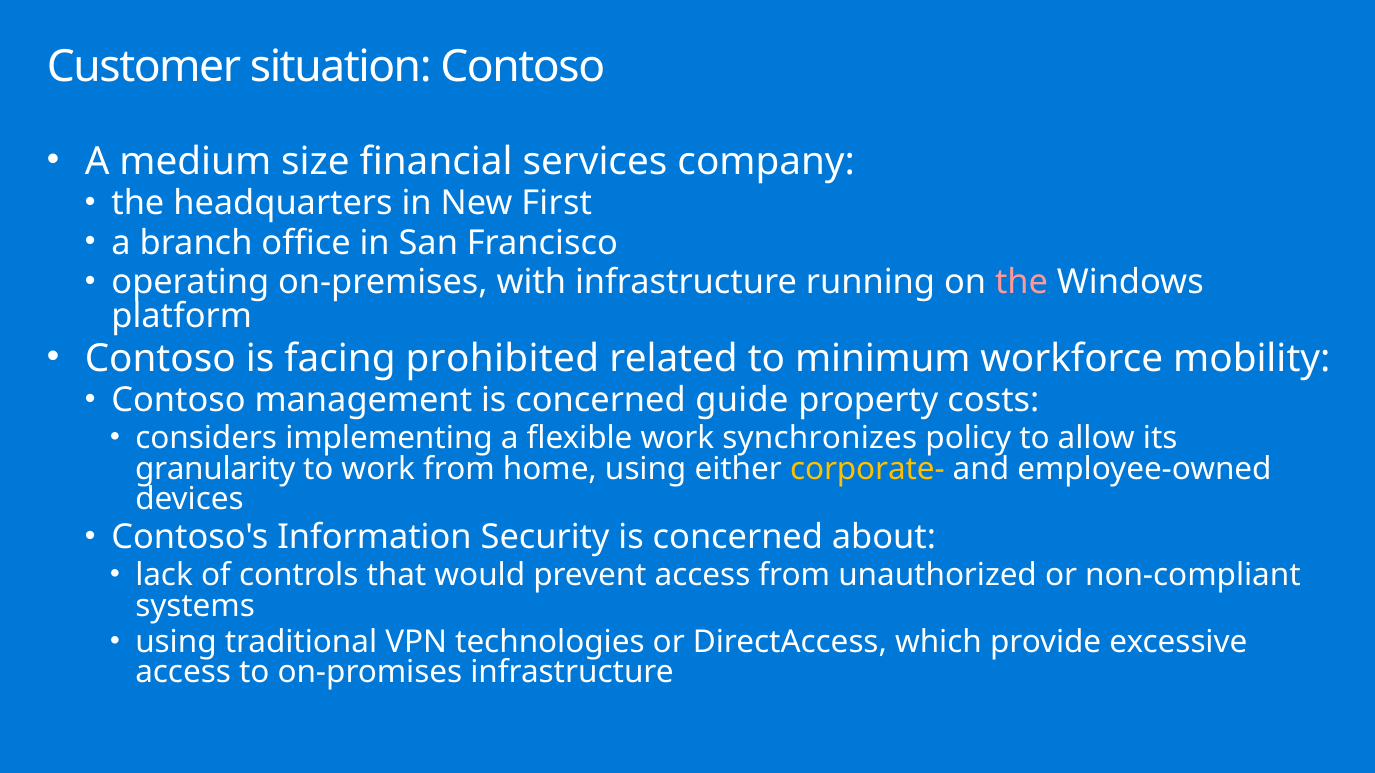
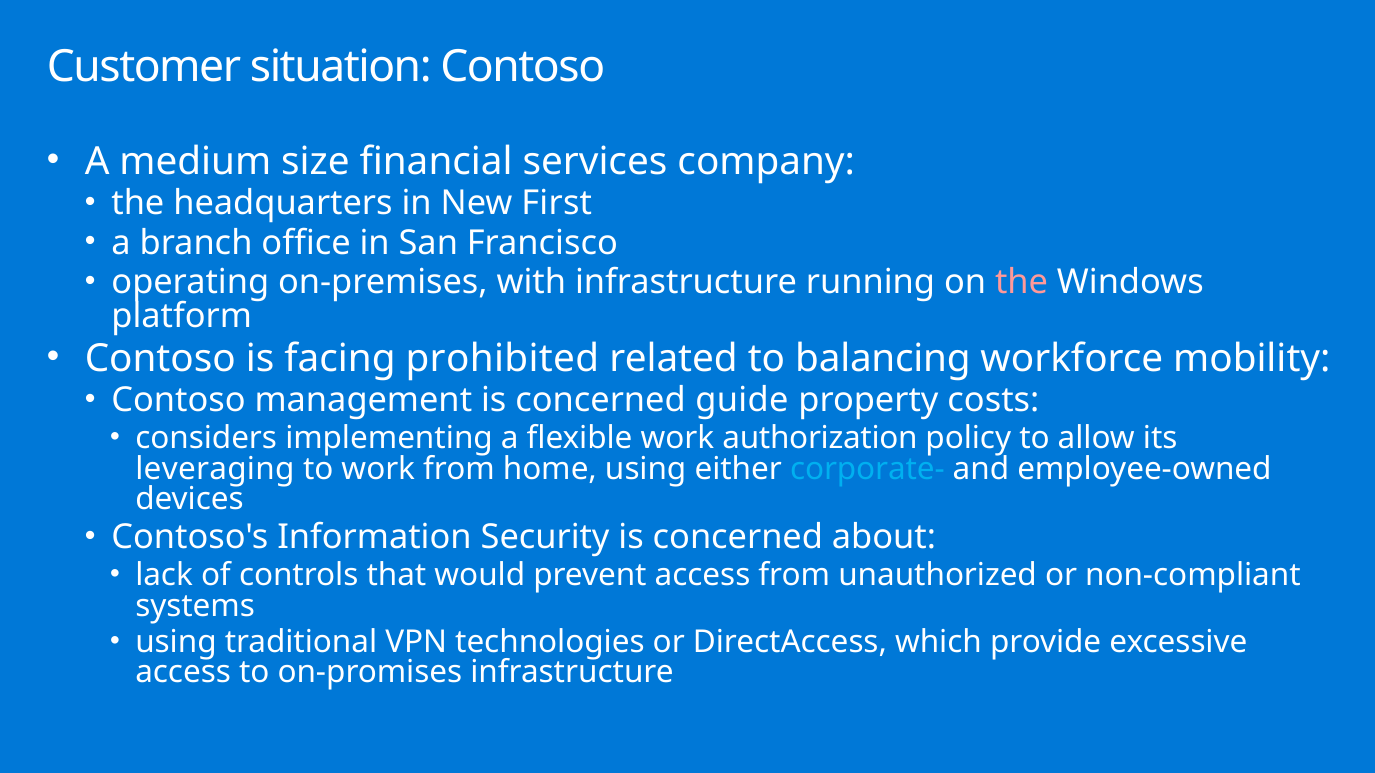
minimum: minimum -> balancing (883, 359)
synchronizes: synchronizes -> authorization (820, 438)
granularity: granularity -> leveraging (215, 469)
corporate- colour: yellow -> light blue (867, 469)
